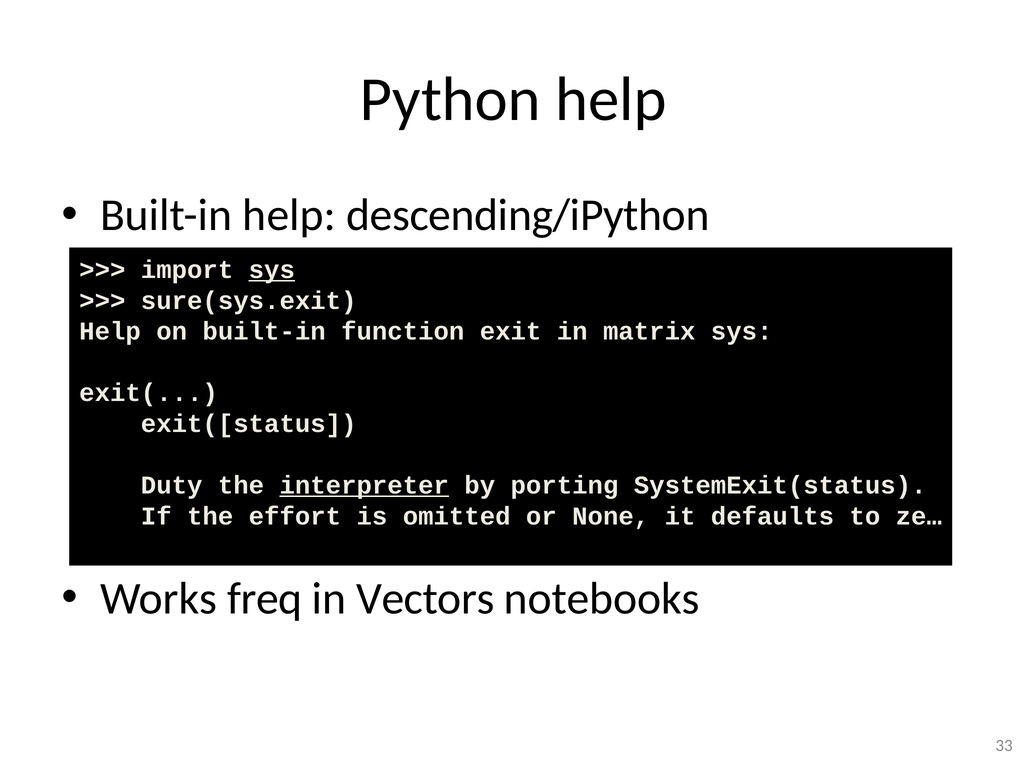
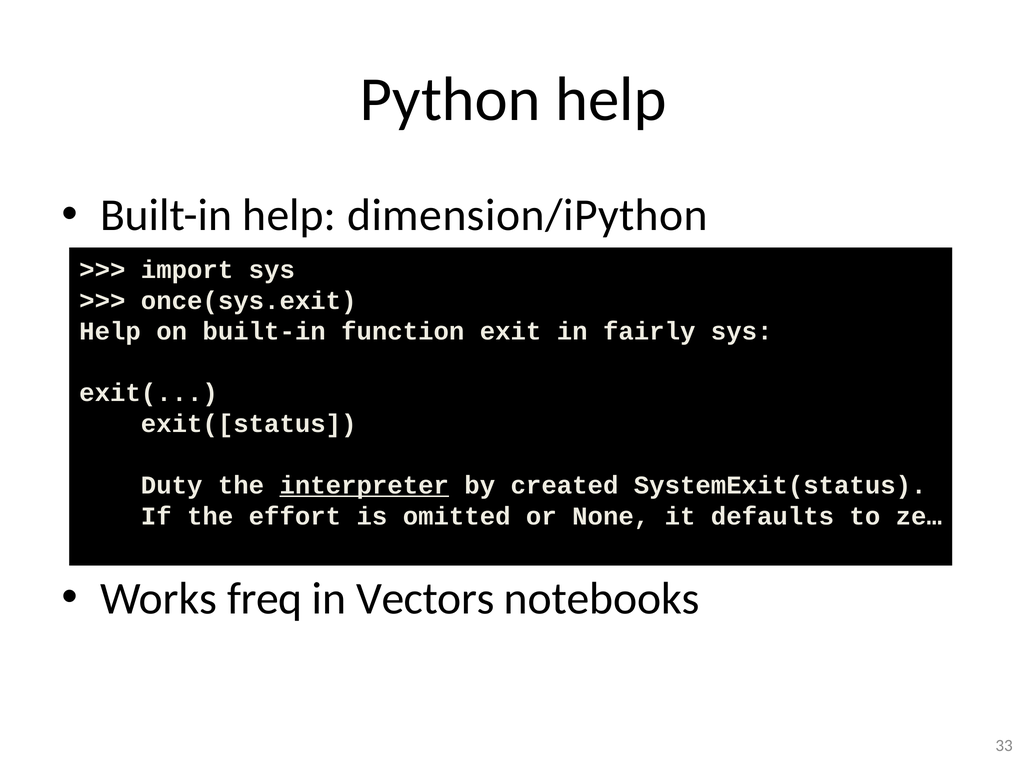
descending/iPython: descending/iPython -> dimension/iPython (527, 215)
sys underline: present -> none (272, 270)
sure(sys.exit: sure(sys.exit -> once(sys.exit (249, 301)
matrix: matrix -> fairly (649, 331)
porting: porting -> created (565, 486)
